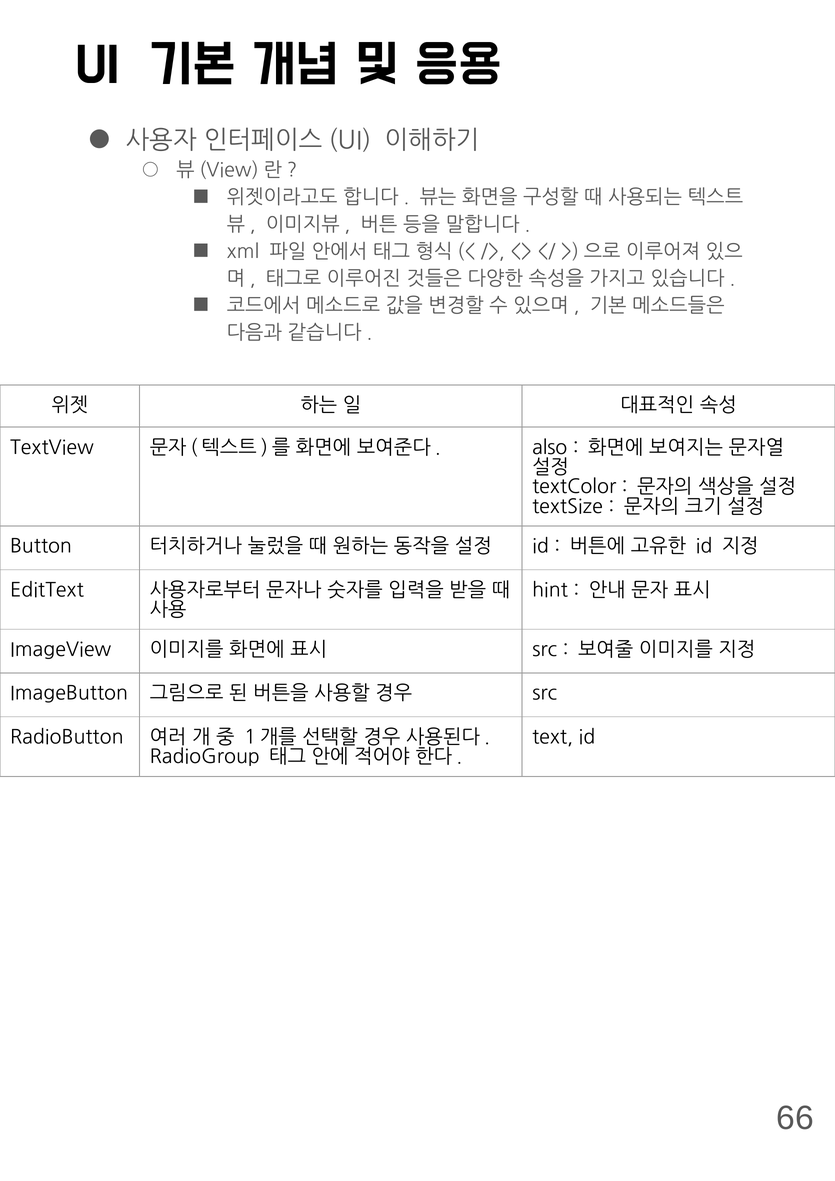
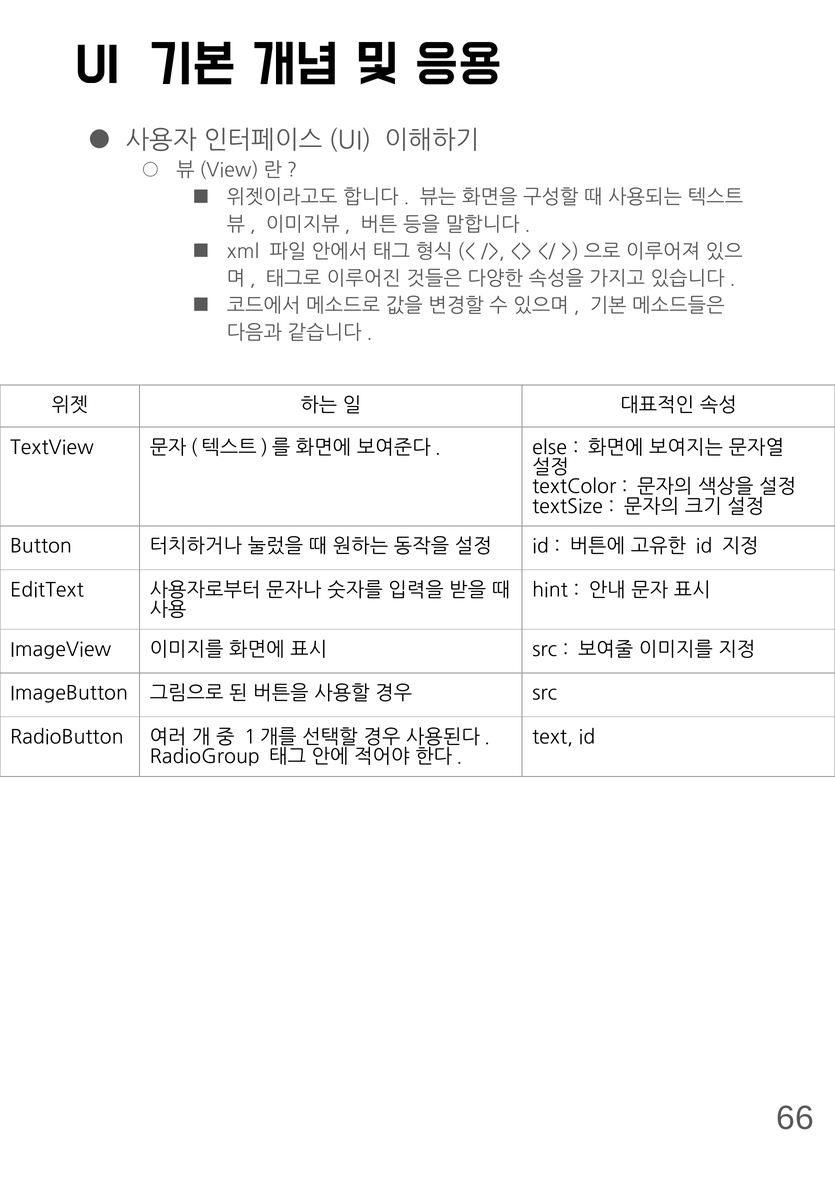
also: also -> else (550, 448)
